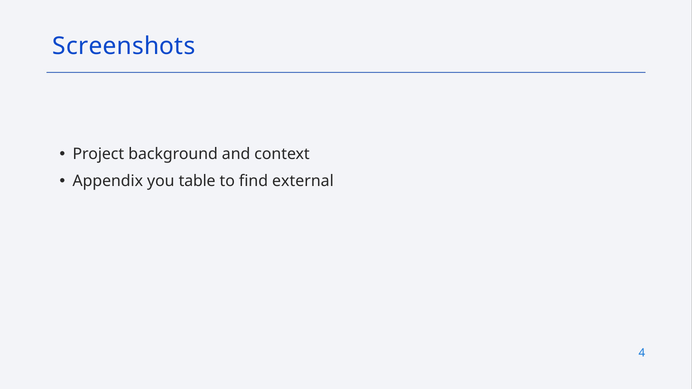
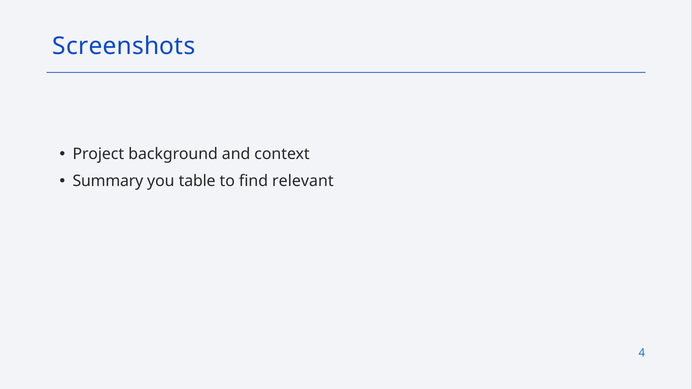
Appendix: Appendix -> Summary (108, 181)
external: external -> relevant (303, 181)
